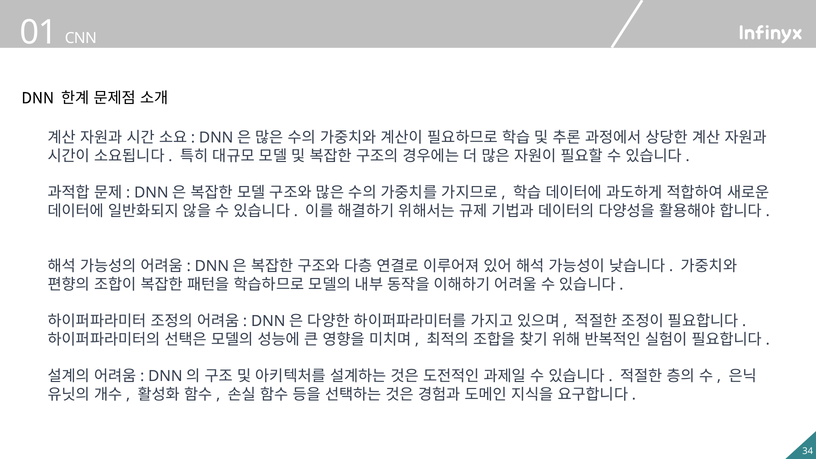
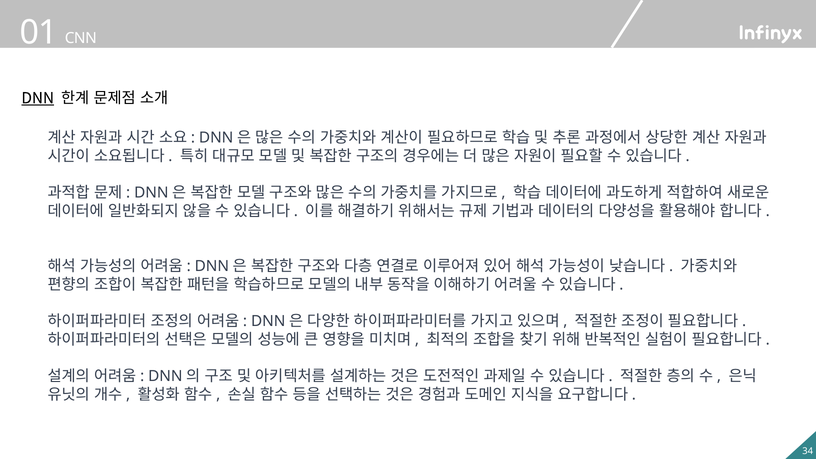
DNN underline: none -> present (38, 98)
